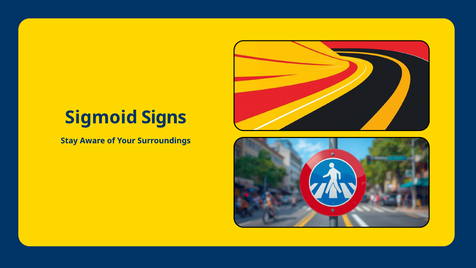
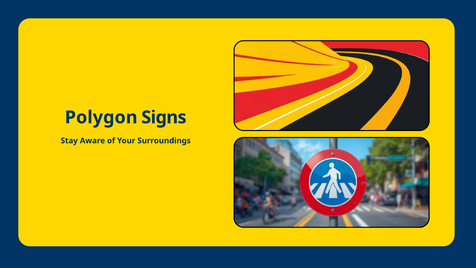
Sigmoid: Sigmoid -> Polygon (101, 117)
